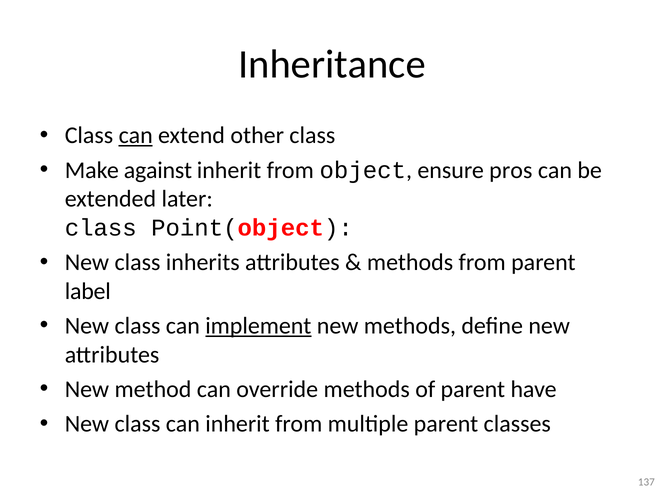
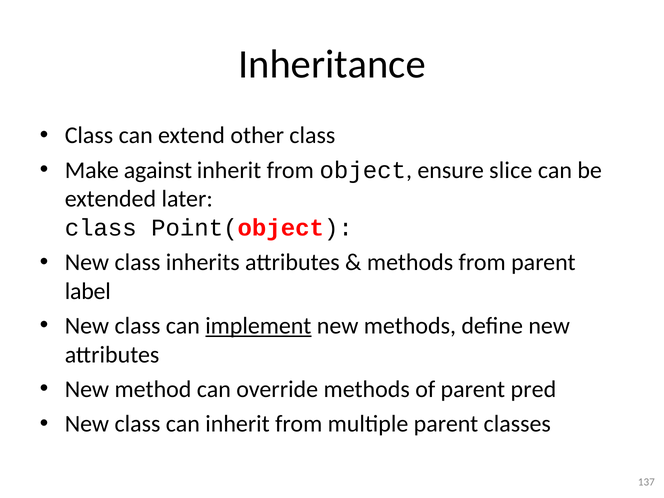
can underline: present -> none (136, 136)
pros: pros -> slice (511, 170)
have: have -> pred (533, 389)
